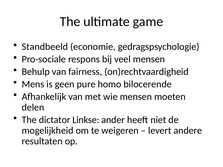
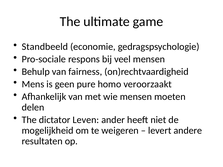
bilocerende: bilocerende -> veroorzaakt (148, 84)
Linkse: Linkse -> Leven (86, 120)
